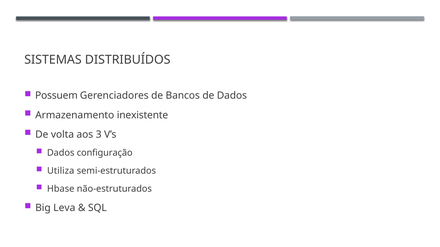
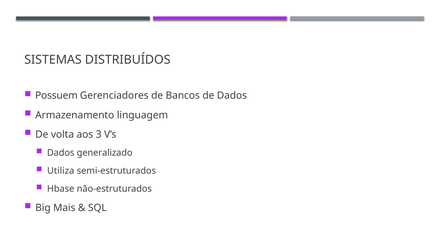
inexistente: inexistente -> linguagem (142, 115)
configuração: configuração -> generalizado (105, 153)
Leva: Leva -> Mais (64, 208)
